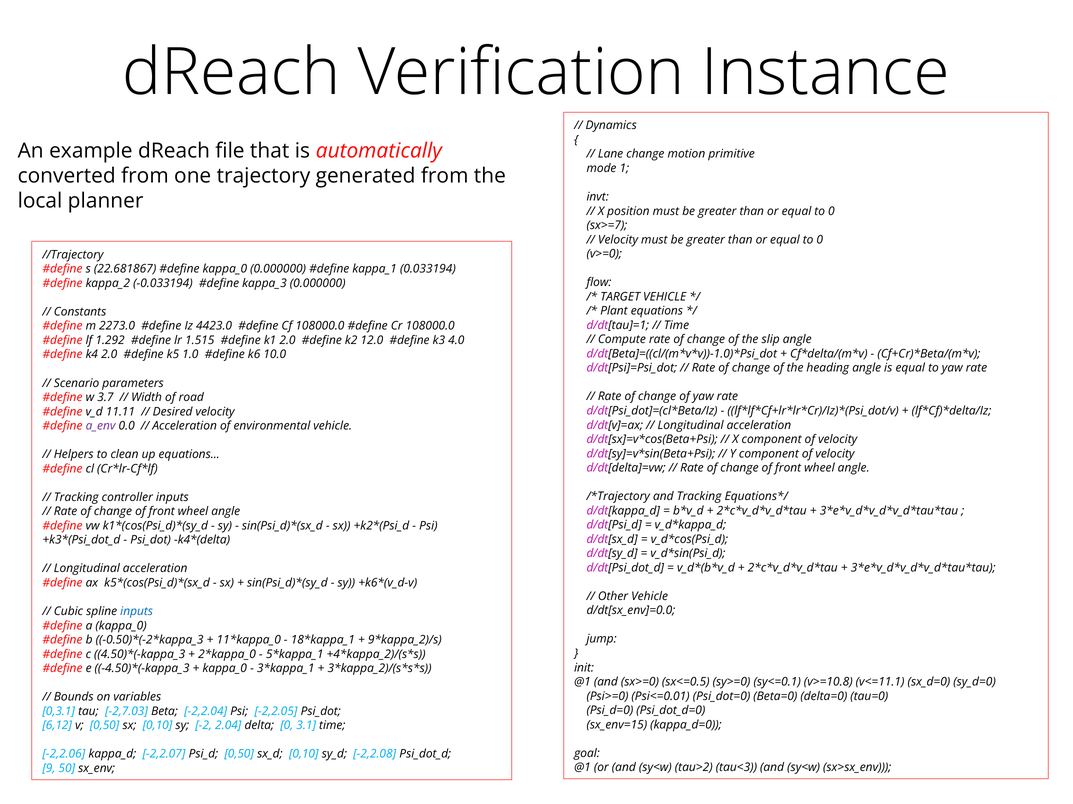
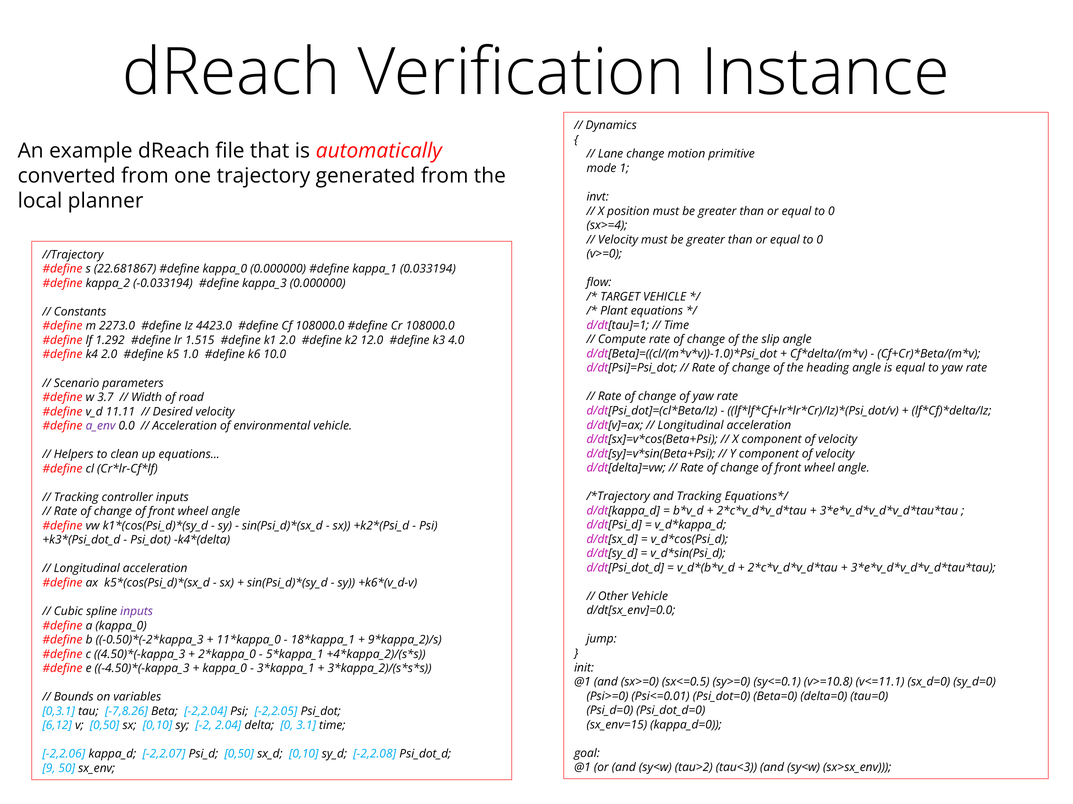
sx>=7: sx>=7 -> sx>=4 (607, 226)
inputs colour: blue -> purple (137, 612)
-2,7.03: -2,7.03 -> -7,8.26 (126, 712)
